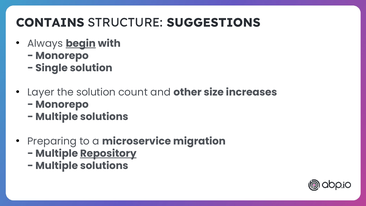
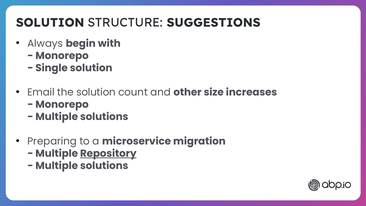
CONTAINS: CONTAINS -> SOLUTION (50, 23)
begin underline: present -> none (81, 43)
Layer: Layer -> Email (41, 92)
